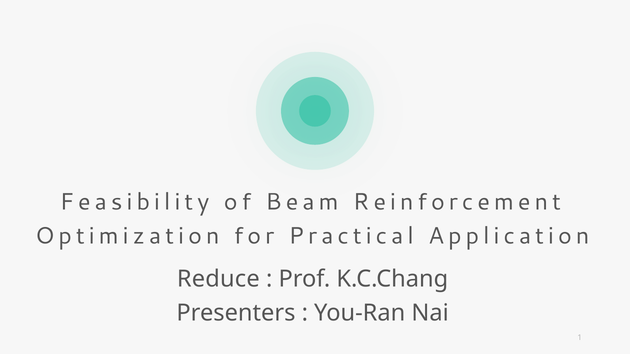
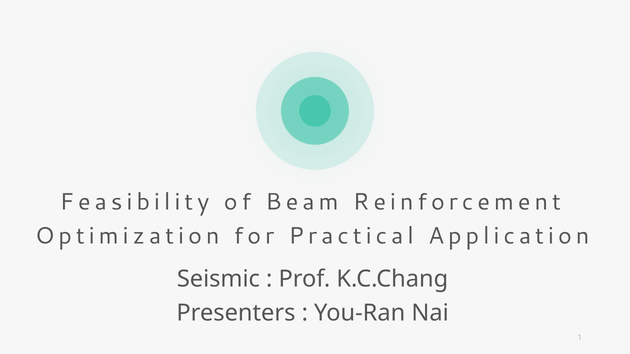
Reduce: Reduce -> Seismic (218, 279)
